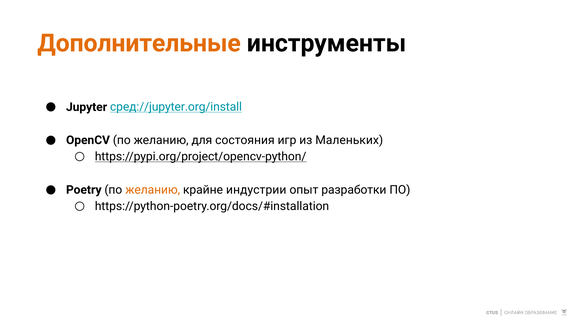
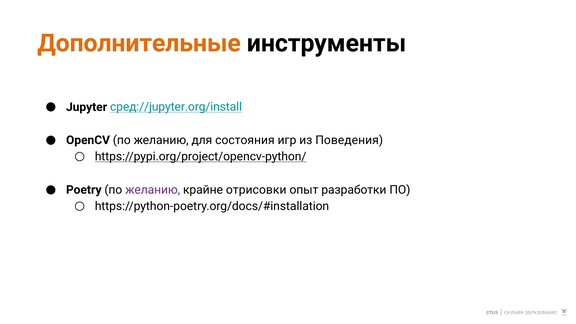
Маленьких: Маленьких -> Поведения (349, 140)
желанию colour: orange -> purple (153, 190)
индустрии: индустрии -> отрисовки (256, 190)
